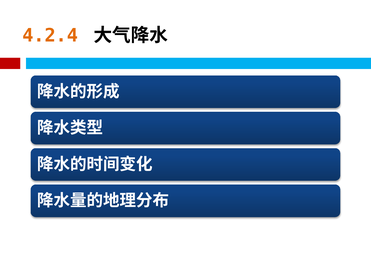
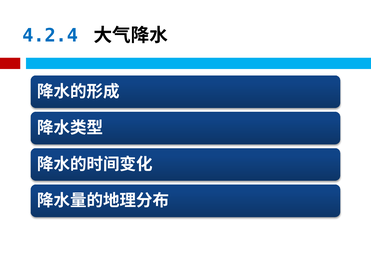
4.2.4 colour: orange -> blue (50, 36)
